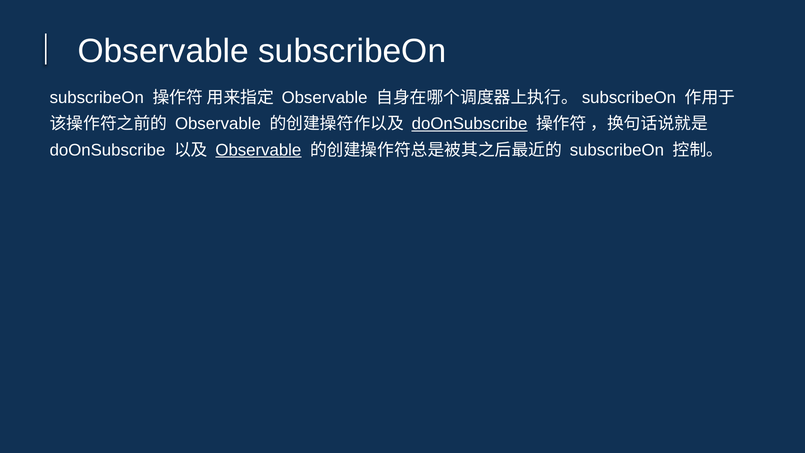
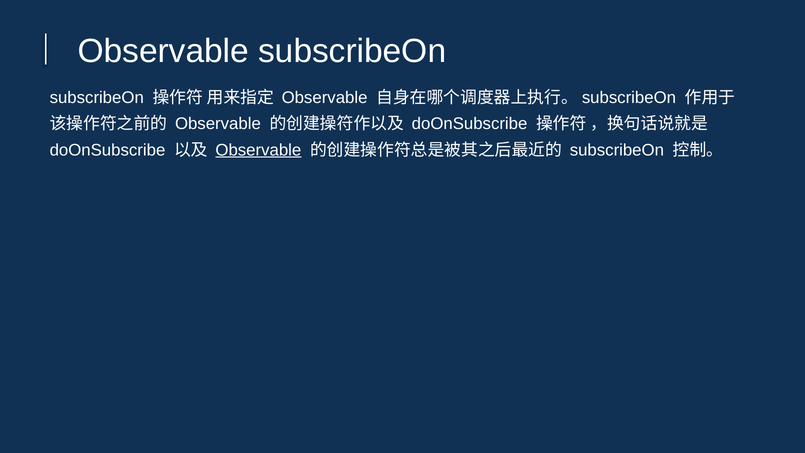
doOnSubscribe underline: present -> none (470, 124)
